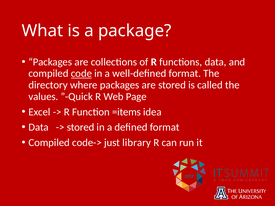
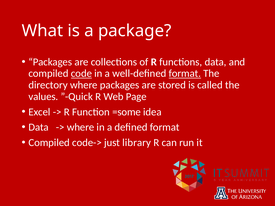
format underline: none -> present (185, 74)
=items: =items -> =some (126, 112)
stored: stored -> where (81, 127)
